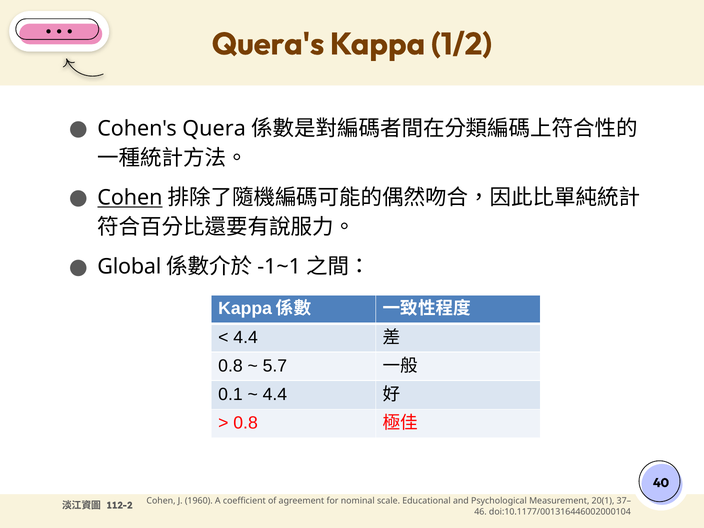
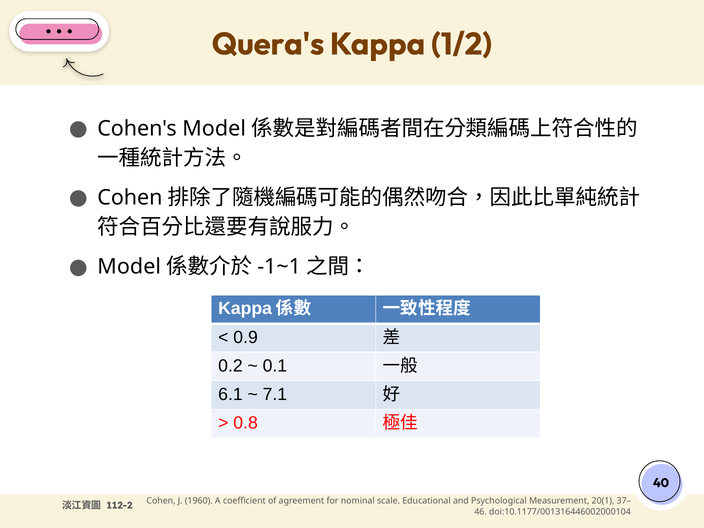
Cohen's Quera: Quera -> Model (214, 129)
Cohen underline: present -> none (130, 198)
Global: Global -> Model (129, 267)
4.4: 4.4 -> 0.9 (246, 337)
0.8: 0.8 -> 0.2 (230, 366)
5.7: 5.7 -> 0.1 (275, 366)
0.1: 0.1 -> 6.1 (230, 394)
4.4: 4.4 -> 7.1 (275, 394)
